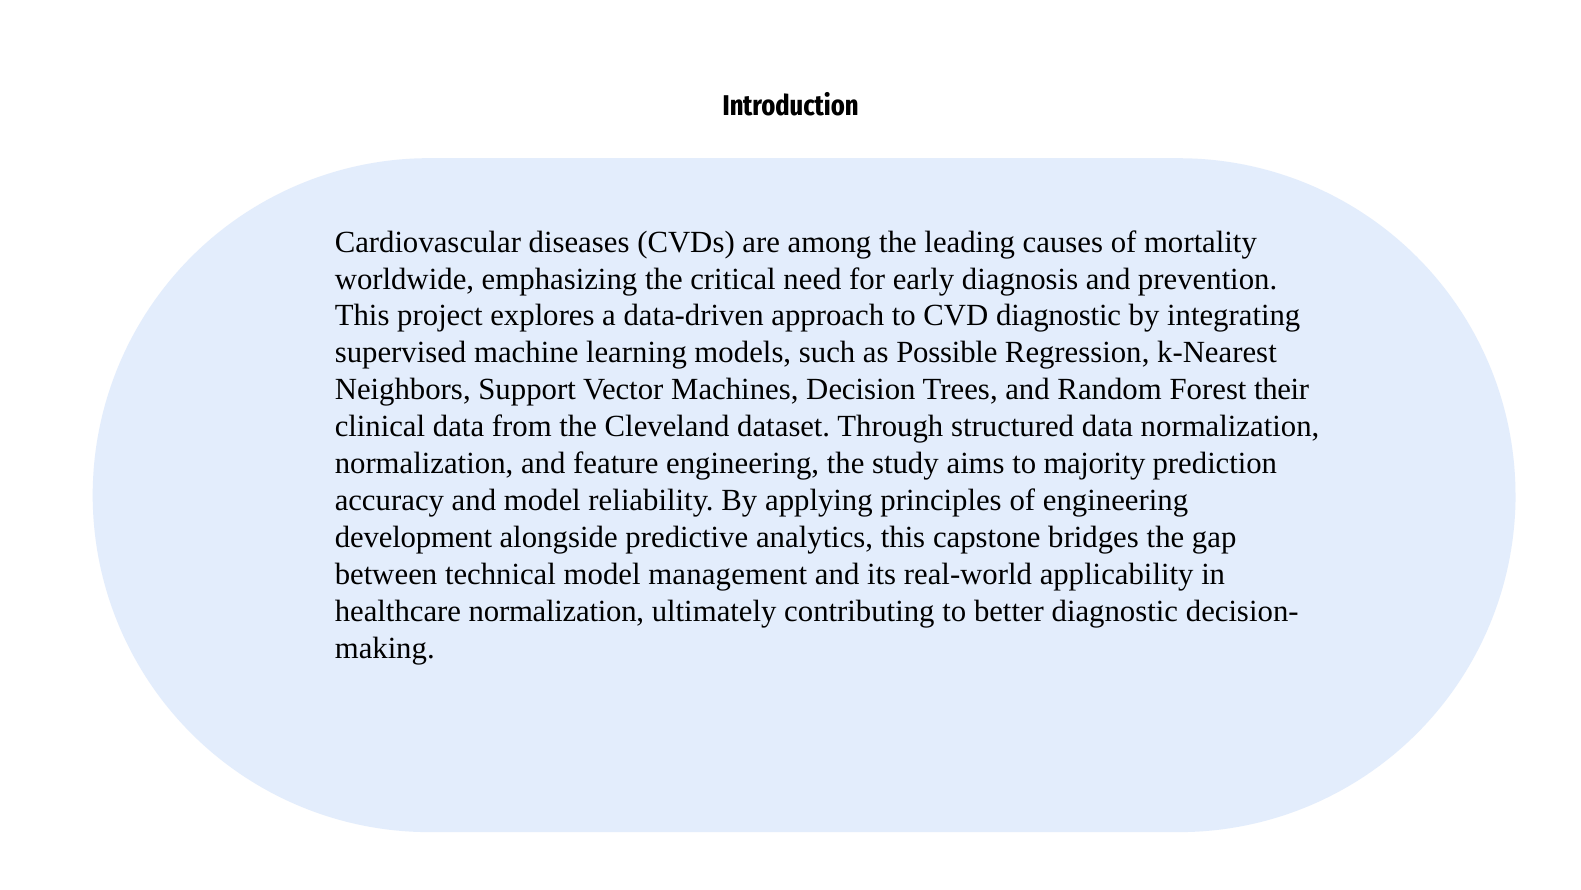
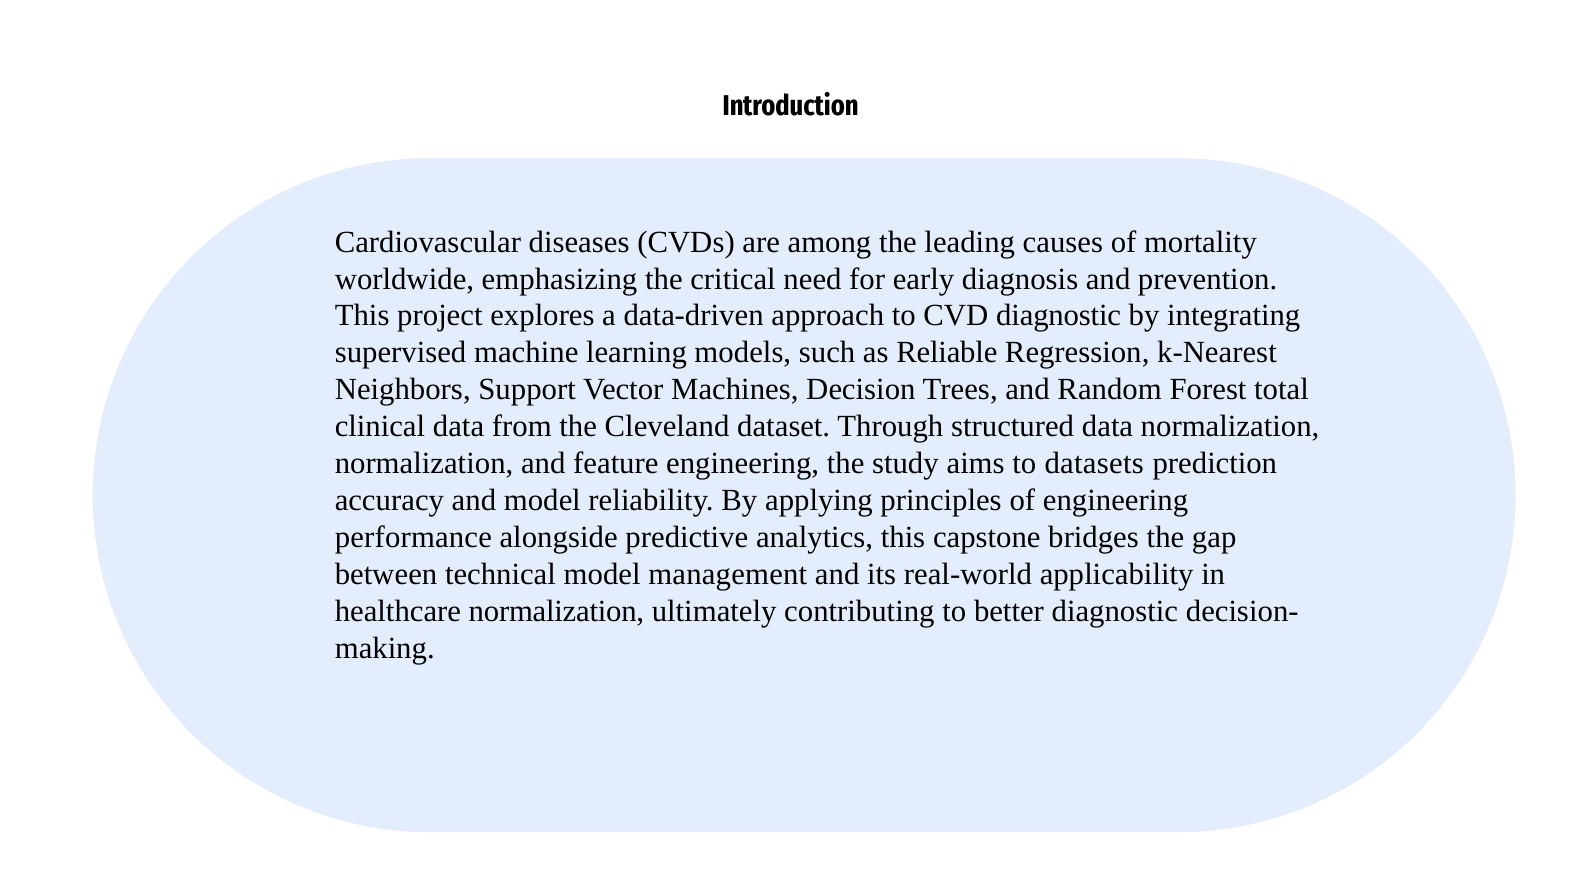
Possible: Possible -> Reliable (947, 352)
their: their -> total (1282, 389)
majority: majority -> datasets (1094, 463)
development: development -> performance (413, 537)
